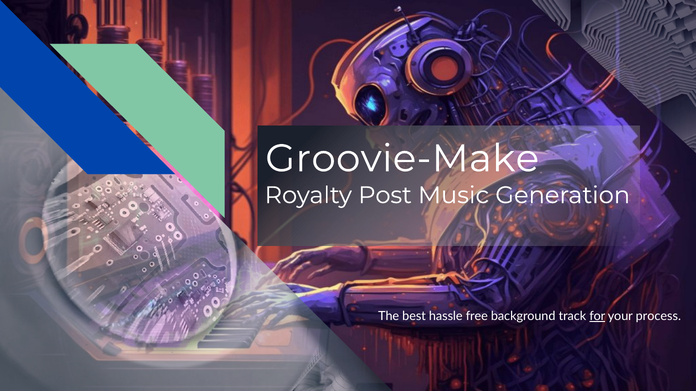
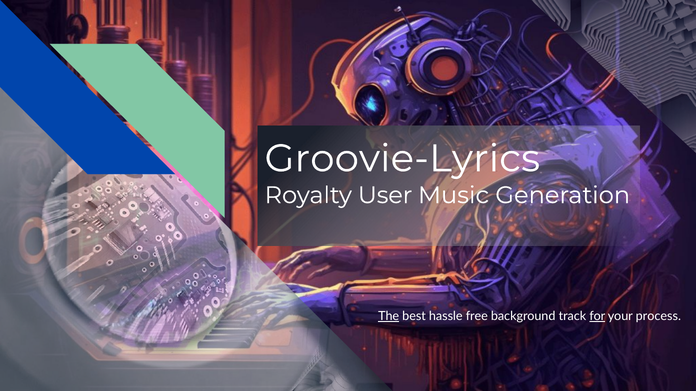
Groovie-Make: Groovie-Make -> Groovie-Lyrics (402, 159)
Post: Post -> User (385, 195)
The underline: none -> present (389, 316)
